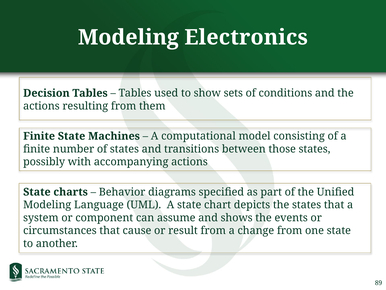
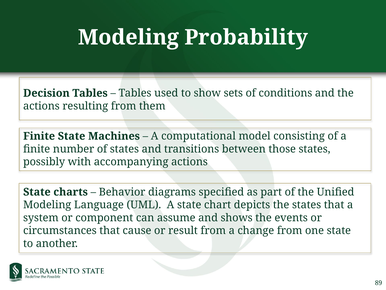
Electronics: Electronics -> Probability (246, 37)
